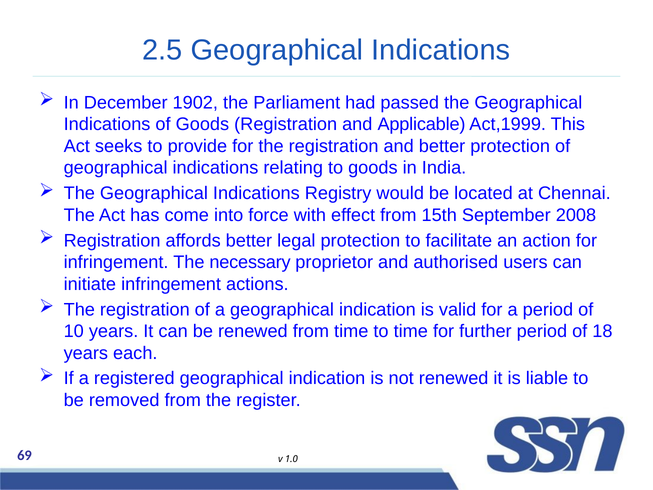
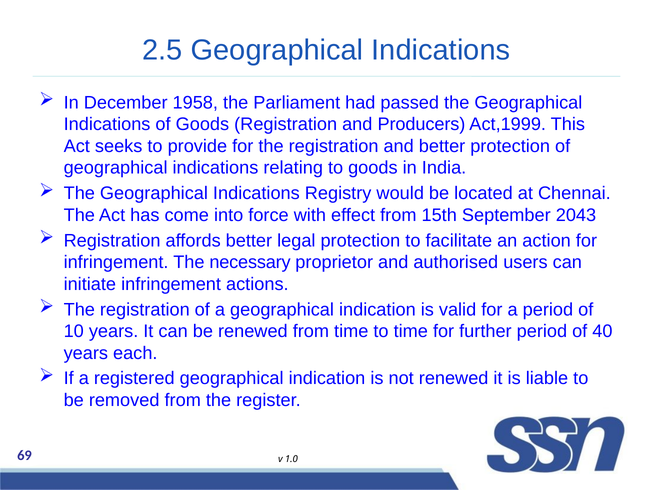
1902: 1902 -> 1958 (195, 103)
Applicable: Applicable -> Producers (421, 124)
2008: 2008 -> 2043 (576, 215)
18: 18 -> 40 (602, 331)
